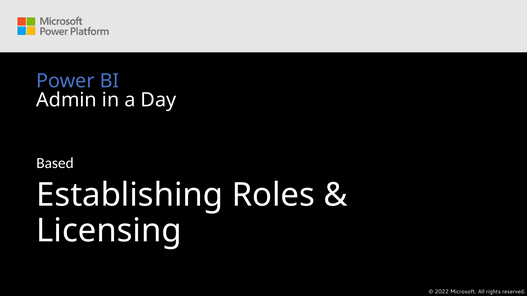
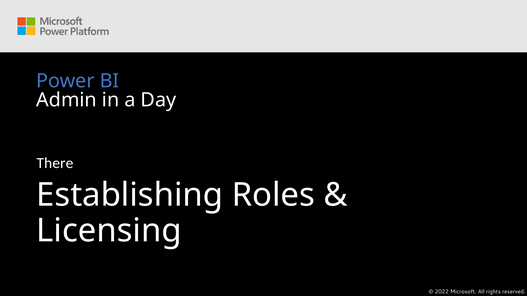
Based: Based -> There (55, 163)
